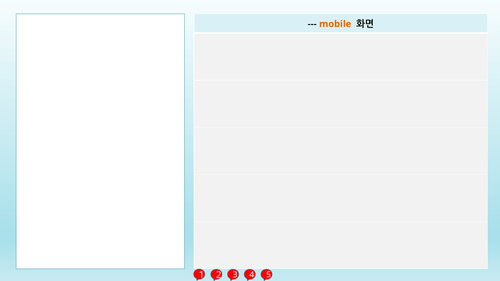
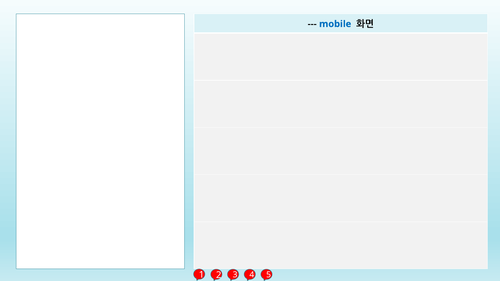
mobile colour: orange -> blue (335, 24)
